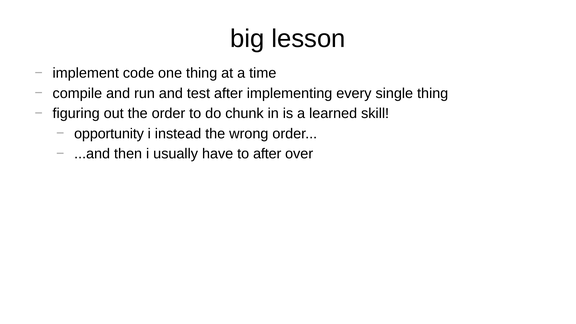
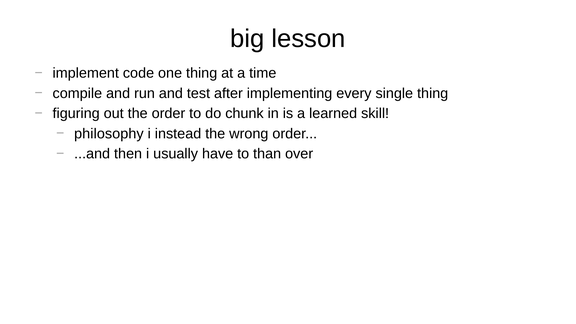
opportunity: opportunity -> philosophy (109, 134)
to after: after -> than (267, 154)
